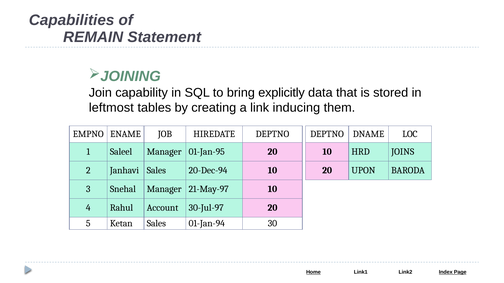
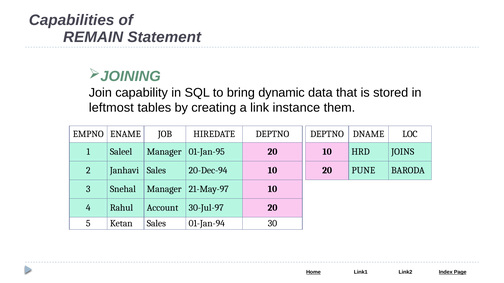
explicitly: explicitly -> dynamic (282, 93)
inducing: inducing -> instance (296, 108)
UPON: UPON -> PUNE (363, 171)
